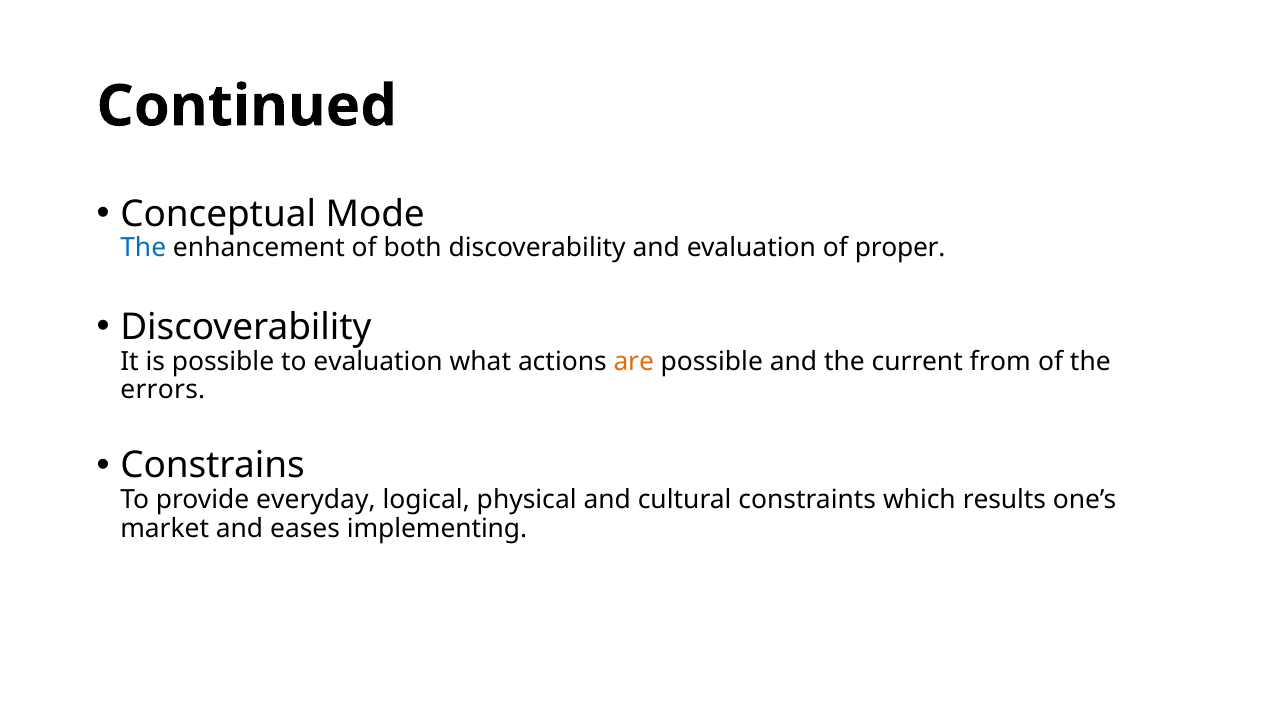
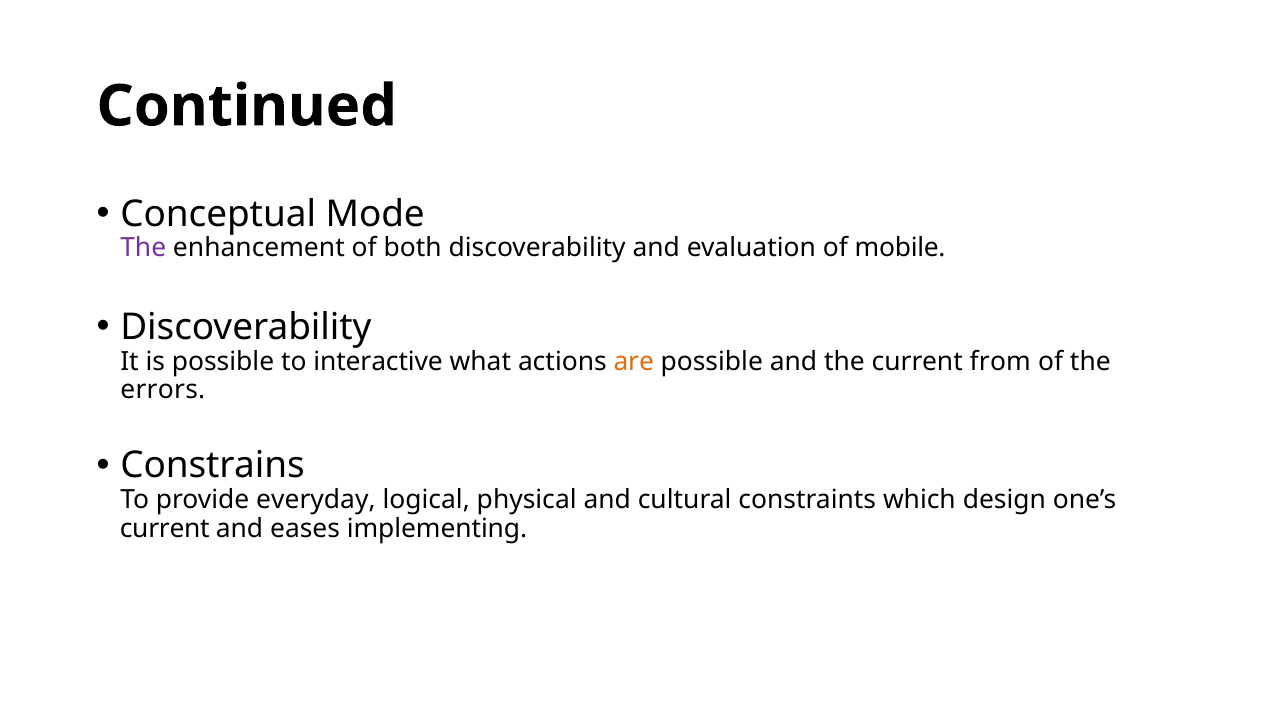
The colour: blue -> purple (143, 248)
proper: proper -> mobile (900, 248)
to evaluation: evaluation -> interactive (378, 361)
results: results -> design (1004, 500)
market: market -> current (165, 529)
